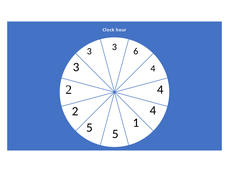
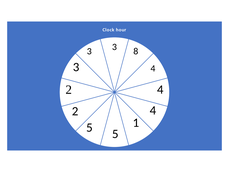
6: 6 -> 8 (136, 51)
